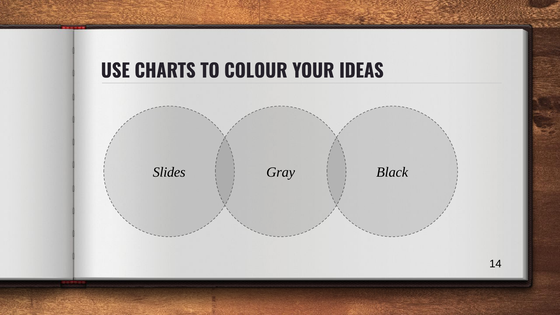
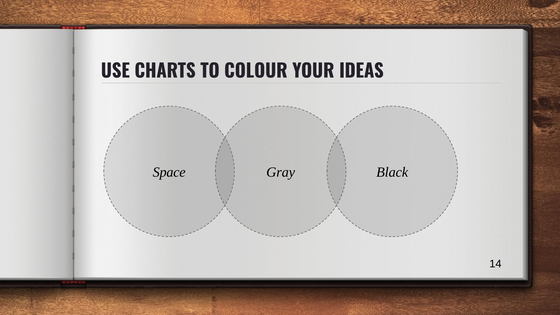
Slides: Slides -> Space (169, 172)
